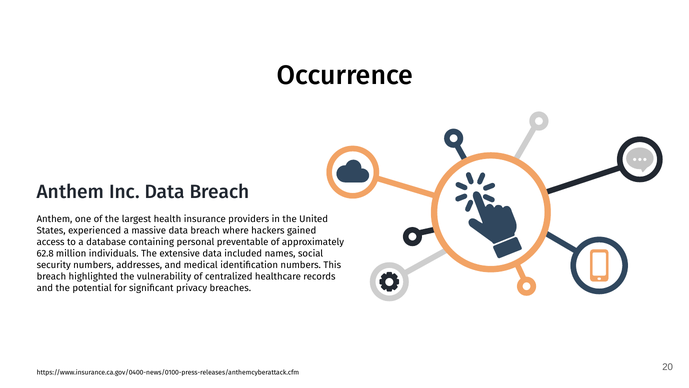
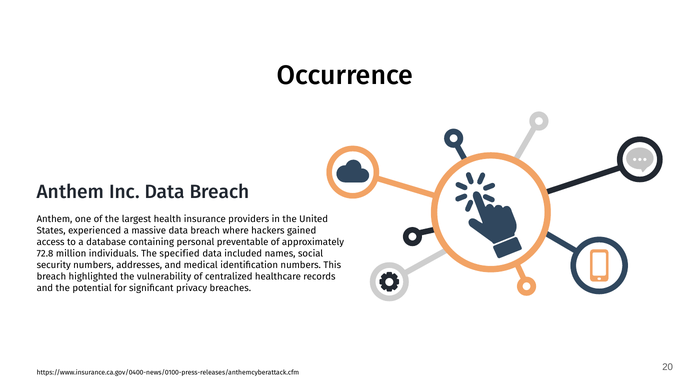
62.8: 62.8 -> 72.8 (45, 253)
extensive: extensive -> specified (180, 253)
